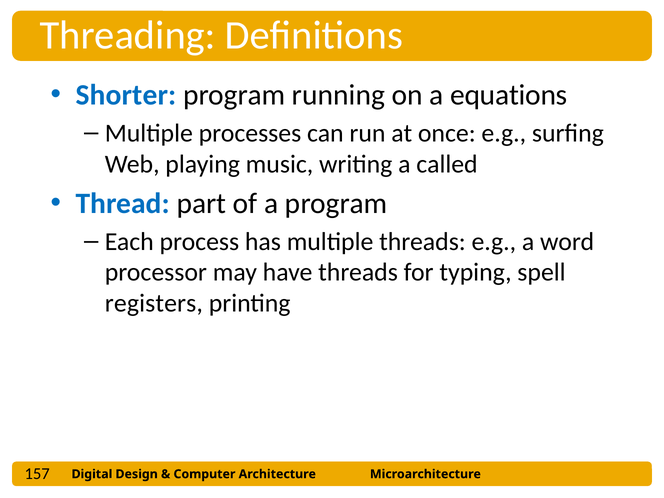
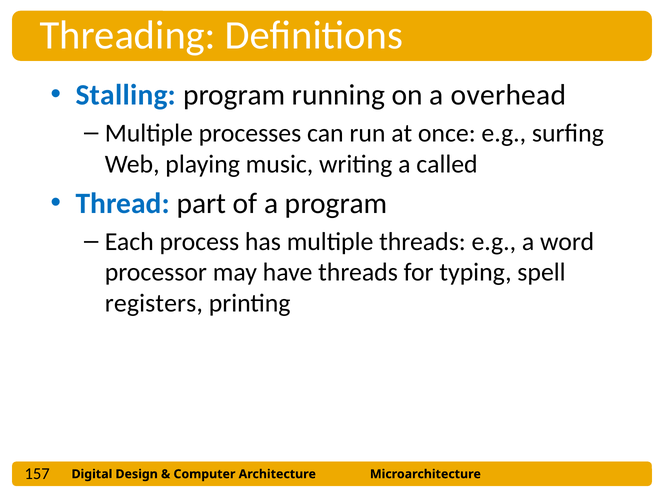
Shorter: Shorter -> Stalling (126, 95)
equations: equations -> overhead (509, 95)
